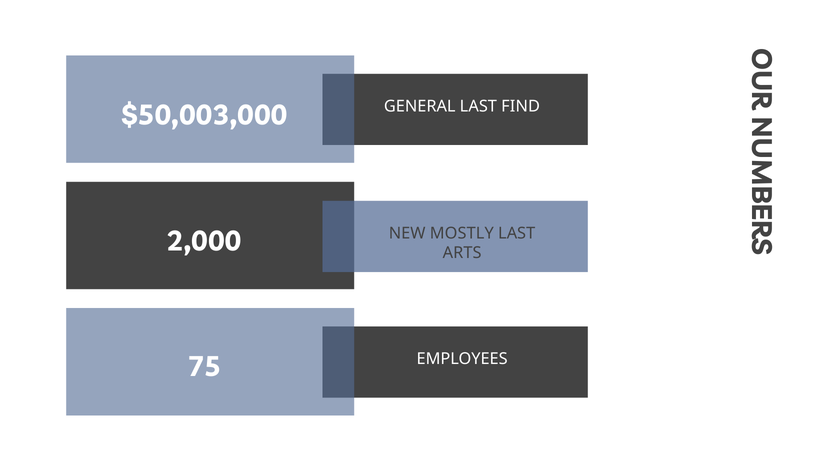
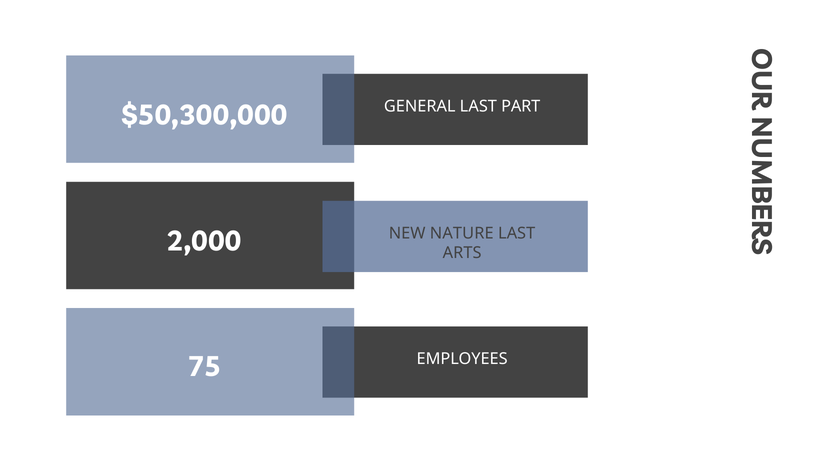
FIND: FIND -> PART (521, 106)
$50,003,000: $50,003,000 -> $50,300,000 (204, 116)
MOSTLY: MOSTLY -> NATURE (462, 233)
